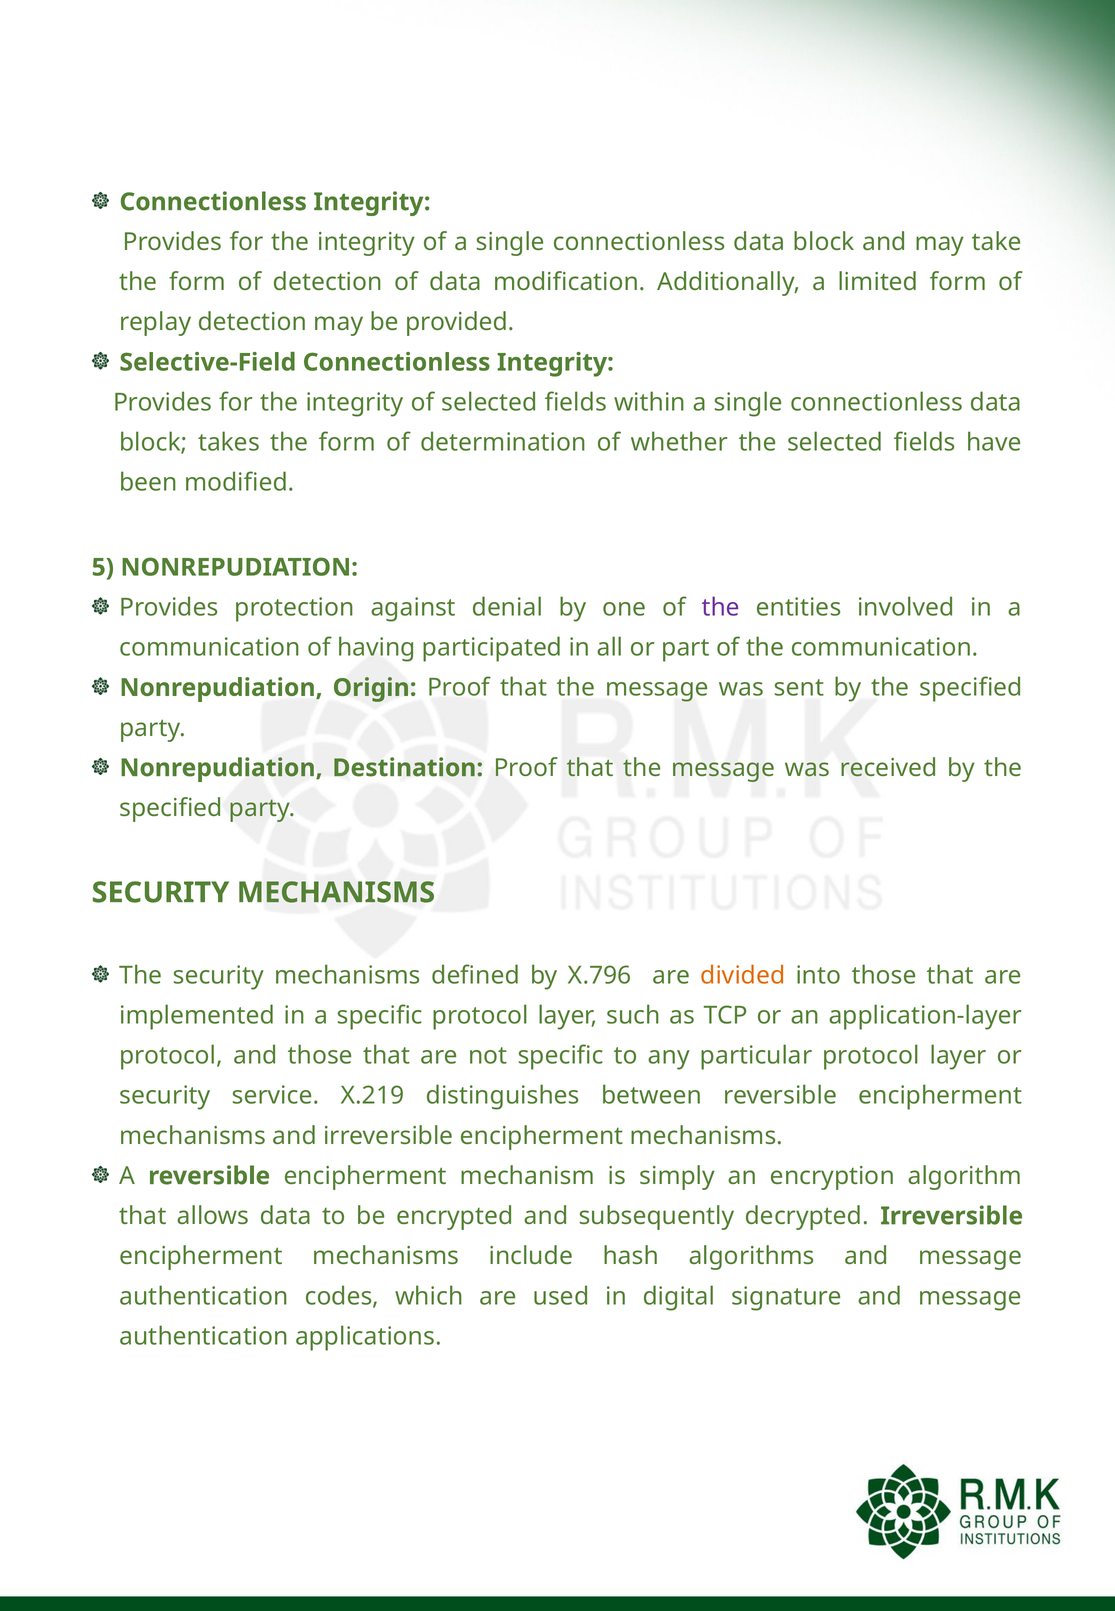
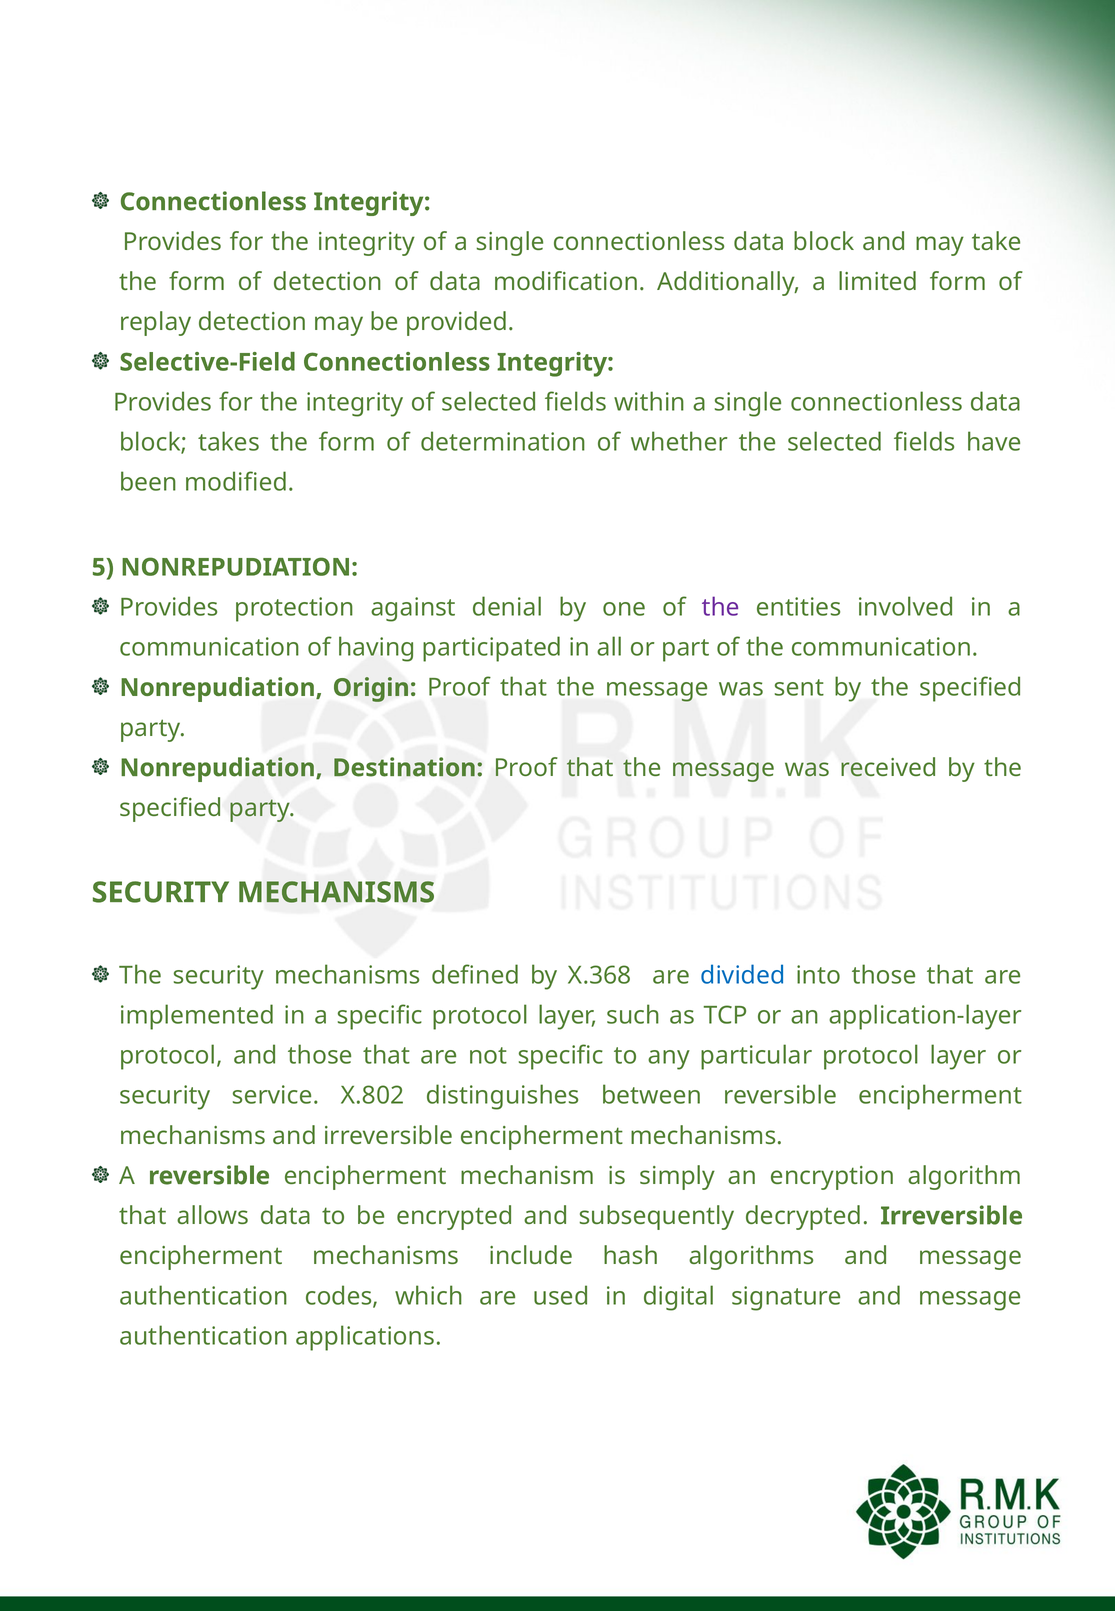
X.796: X.796 -> X.368 (600, 975)
divided colour: orange -> blue (743, 975)
X.219: X.219 -> X.802 (373, 1096)
